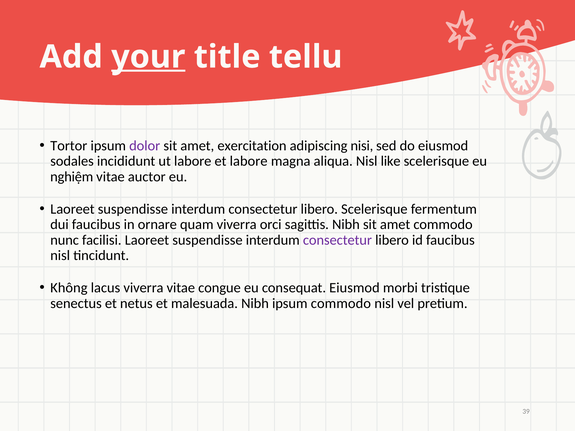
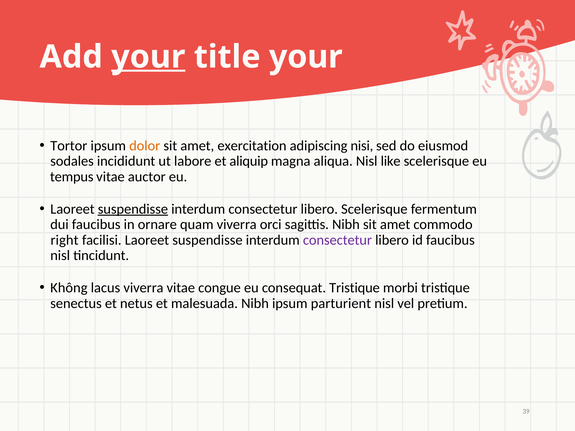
title tellu: tellu -> your (306, 57)
dolor colour: purple -> orange (145, 146)
et labore: labore -> aliquip (249, 161)
nghiệm: nghiệm -> tempus (72, 177)
suspendisse underline: none -> present (133, 209)
nunc: nunc -> right (64, 240)
consequat Eiusmod: Eiusmod -> Tristique (355, 288)
ipsum commodo: commodo -> parturient (341, 303)
